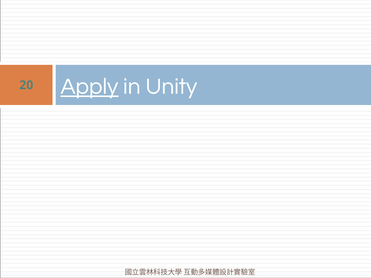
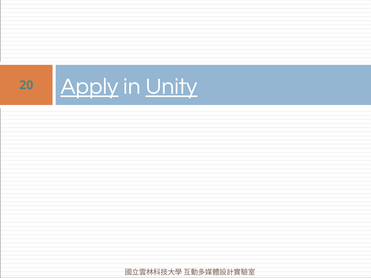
Unity underline: none -> present (171, 87)
